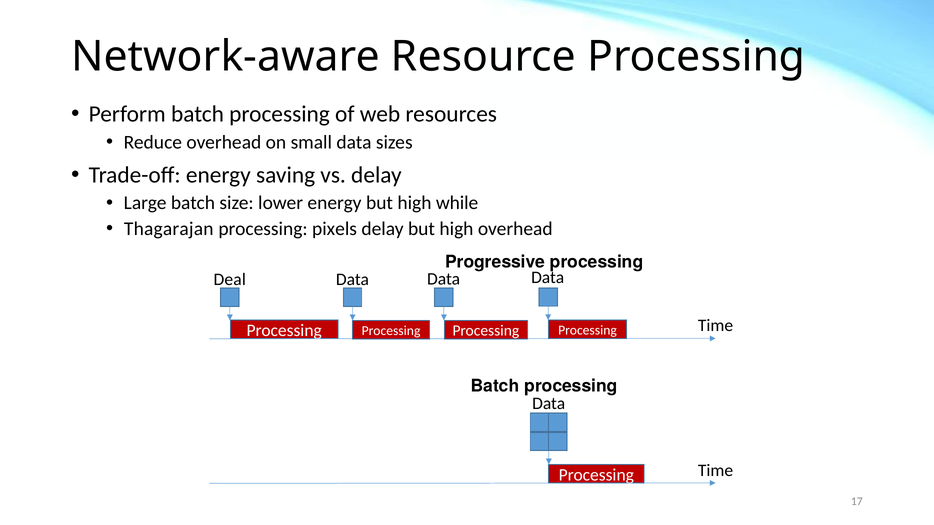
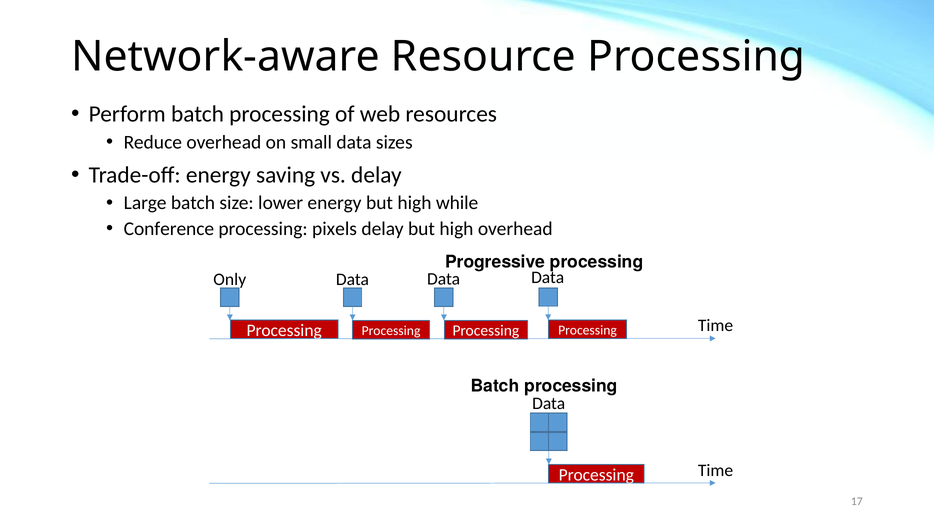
Thagarajan: Thagarajan -> Conference (169, 229)
Deal: Deal -> Only (230, 280)
